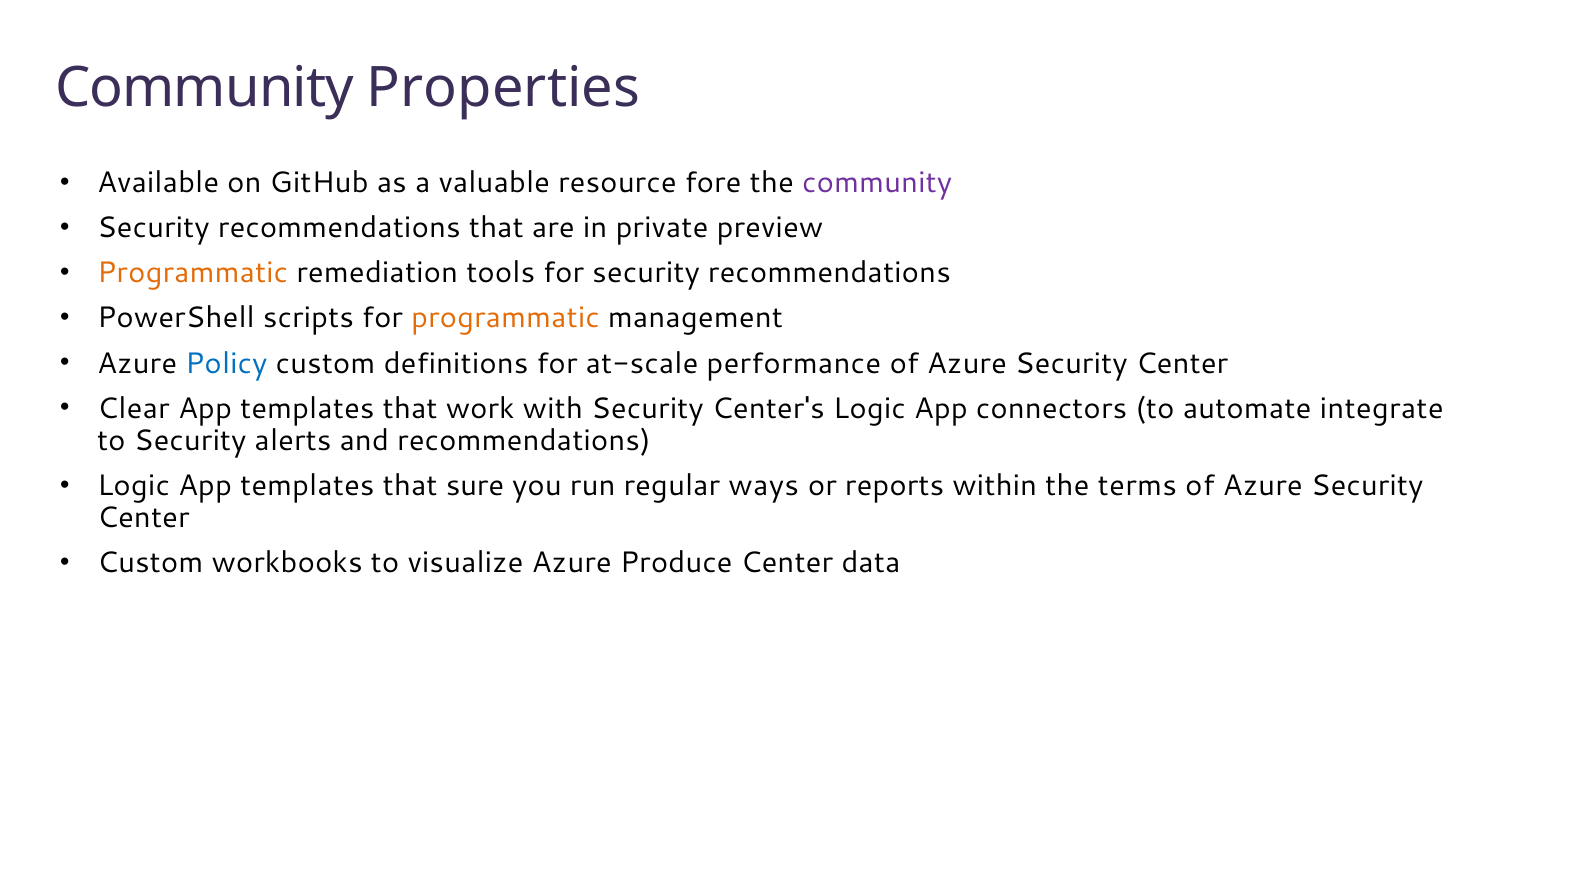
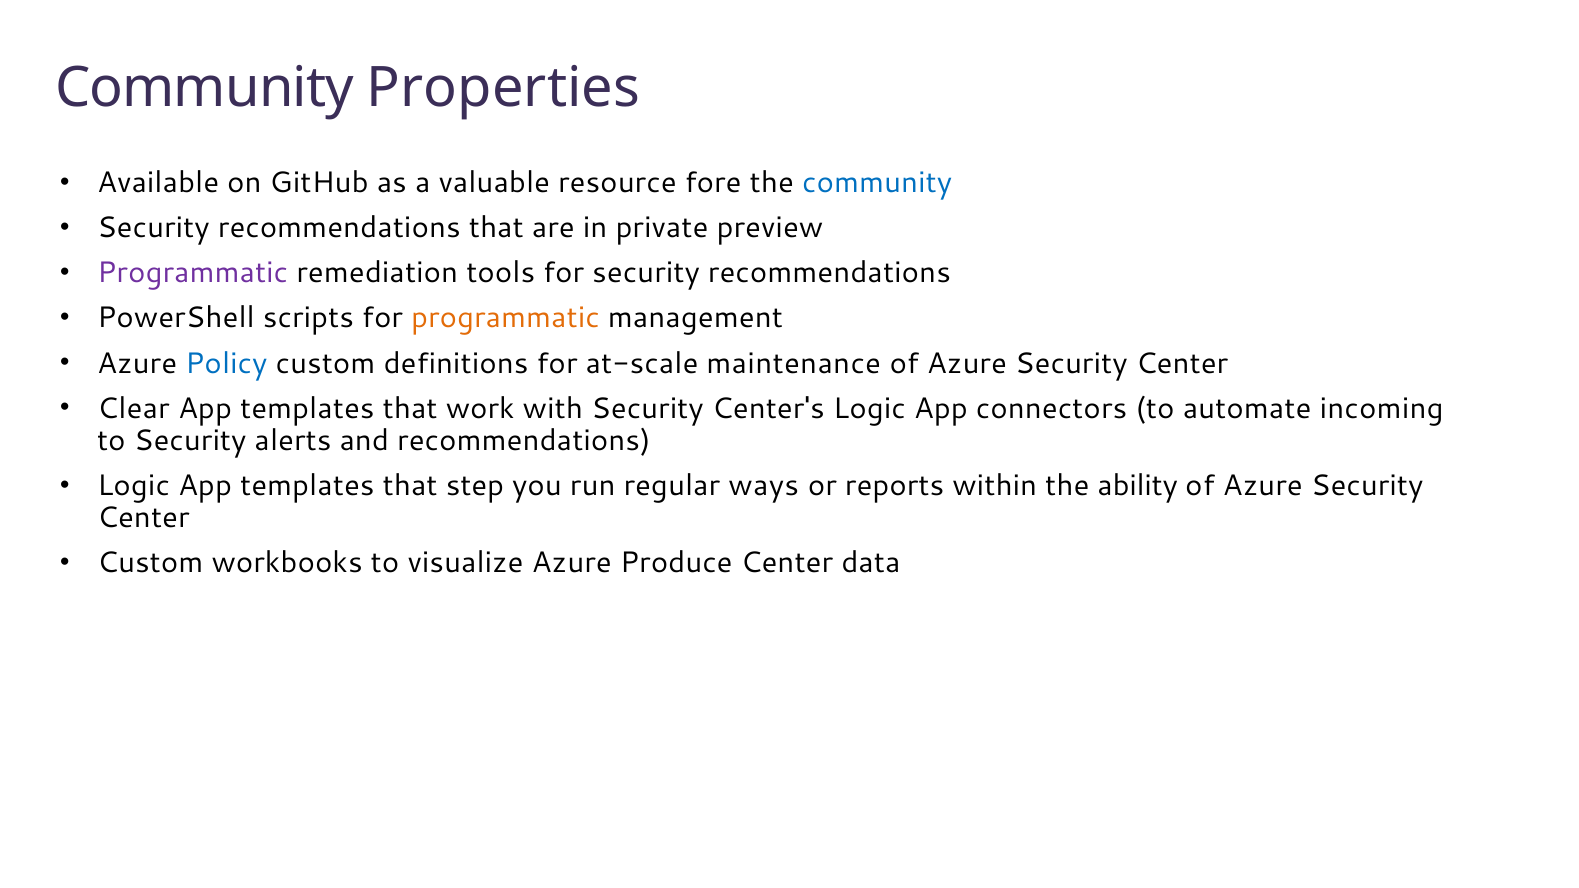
community colour: purple -> blue (877, 183)
Programmatic colour: orange -> purple (193, 273)
performance: performance -> maintenance (794, 363)
integrate: integrate -> incoming (1382, 408)
sure: sure -> step (475, 486)
terms: terms -> ability (1138, 486)
